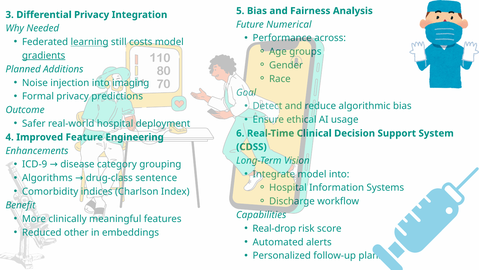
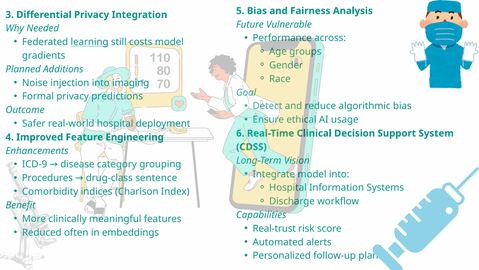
Numerical: Numerical -> Vulnerable (289, 24)
gradients underline: present -> none (44, 55)
Algorithms: Algorithms -> Procedures (47, 178)
Real-drop: Real-drop -> Real-trust (274, 228)
other: other -> often (76, 232)
